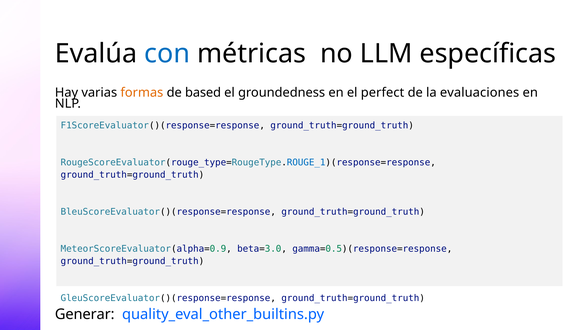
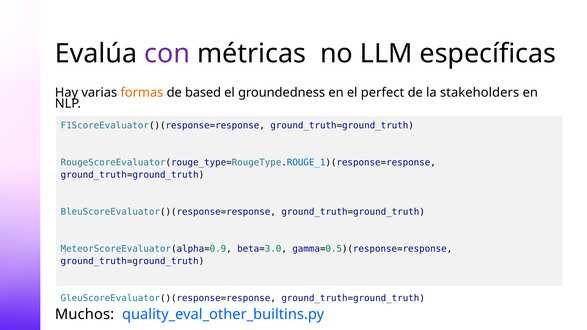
con colour: blue -> purple (167, 54)
evaluaciones: evaluaciones -> stakeholders (480, 93)
Generar: Generar -> Muchos (85, 314)
